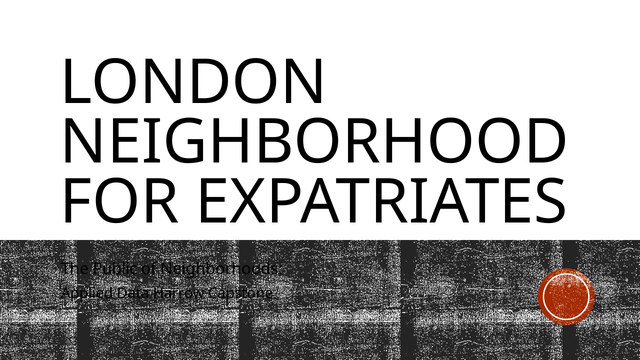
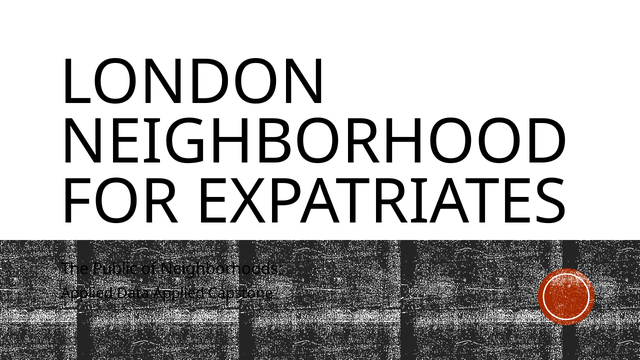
Data Harrow: Harrow -> Applied (179, 293)
